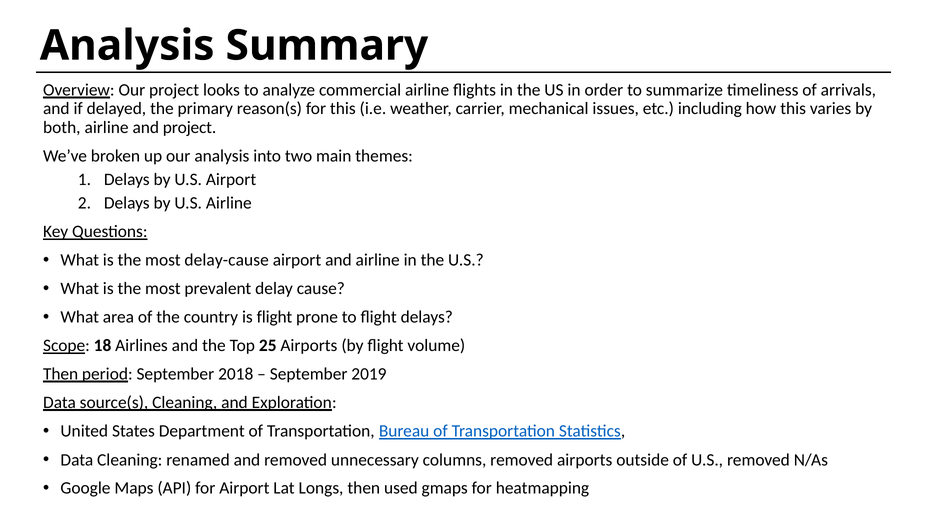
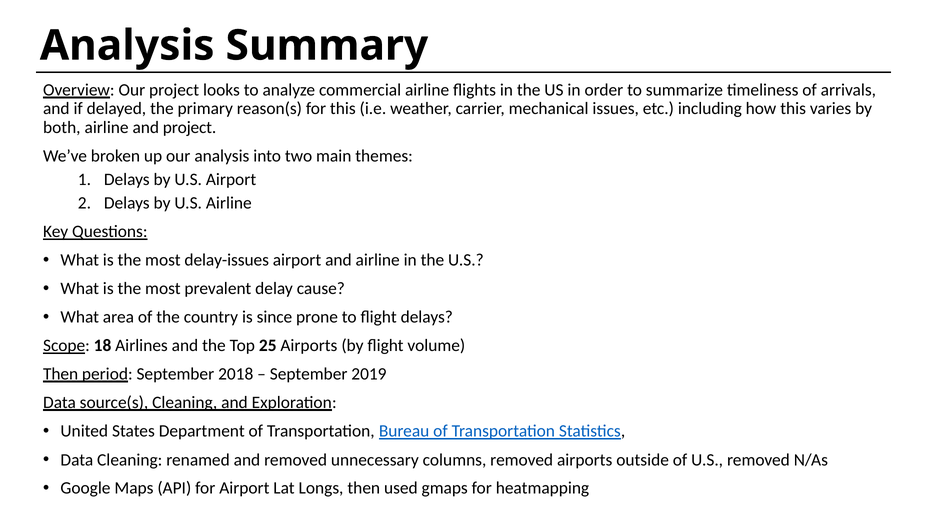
delay-cause: delay-cause -> delay-issues (227, 260)
is flight: flight -> since (274, 317)
